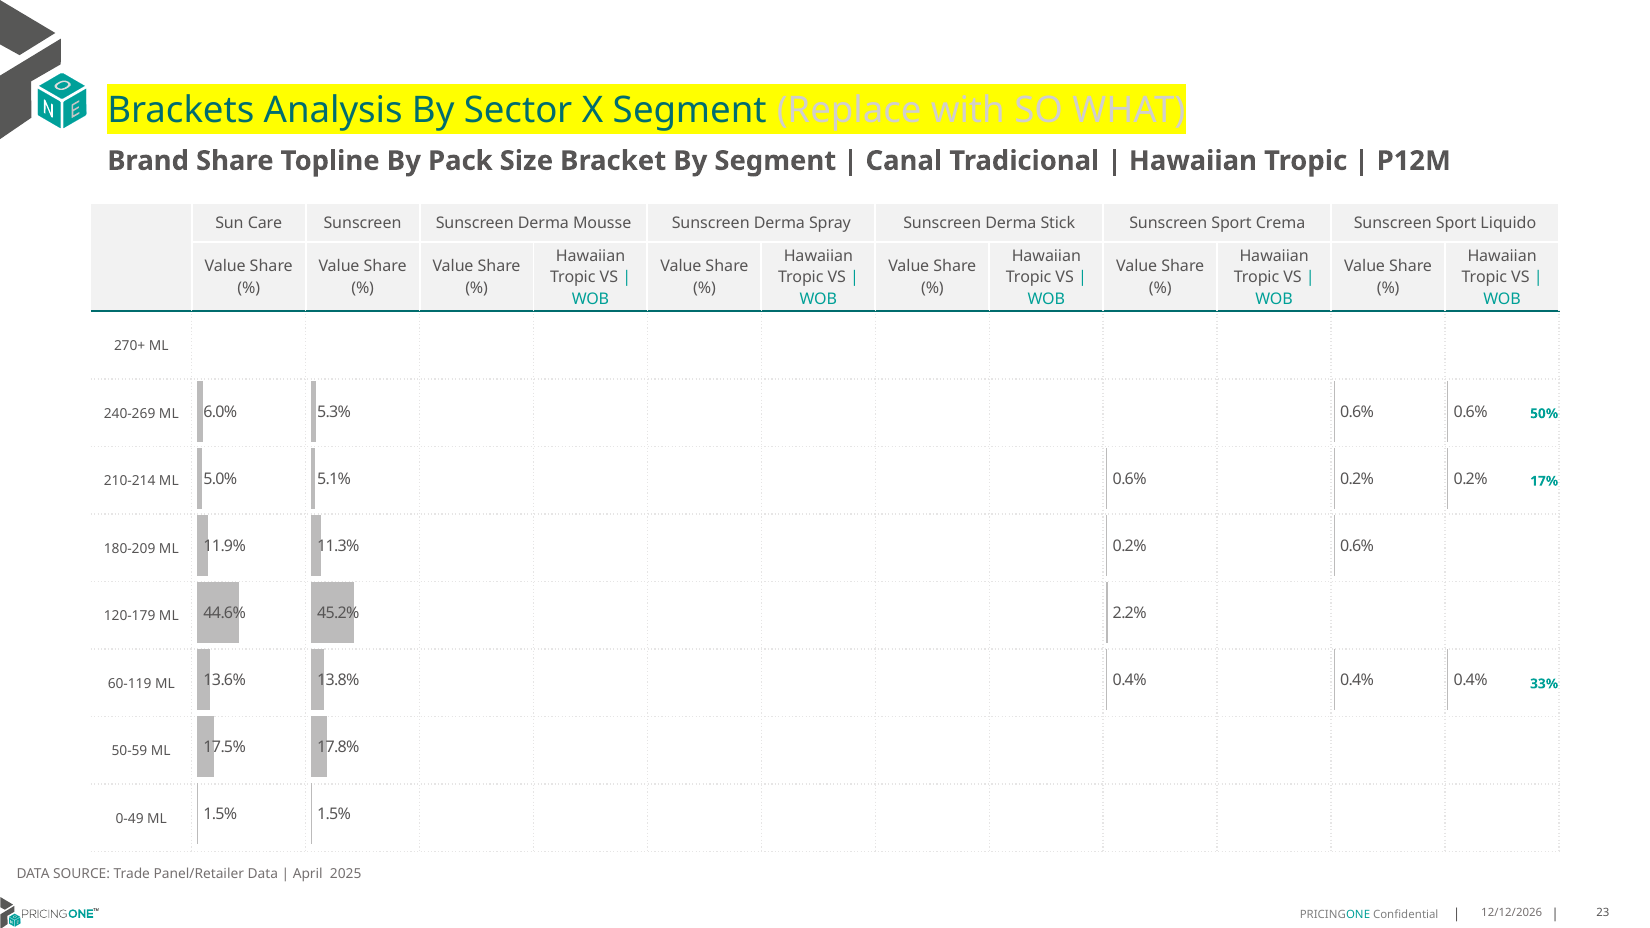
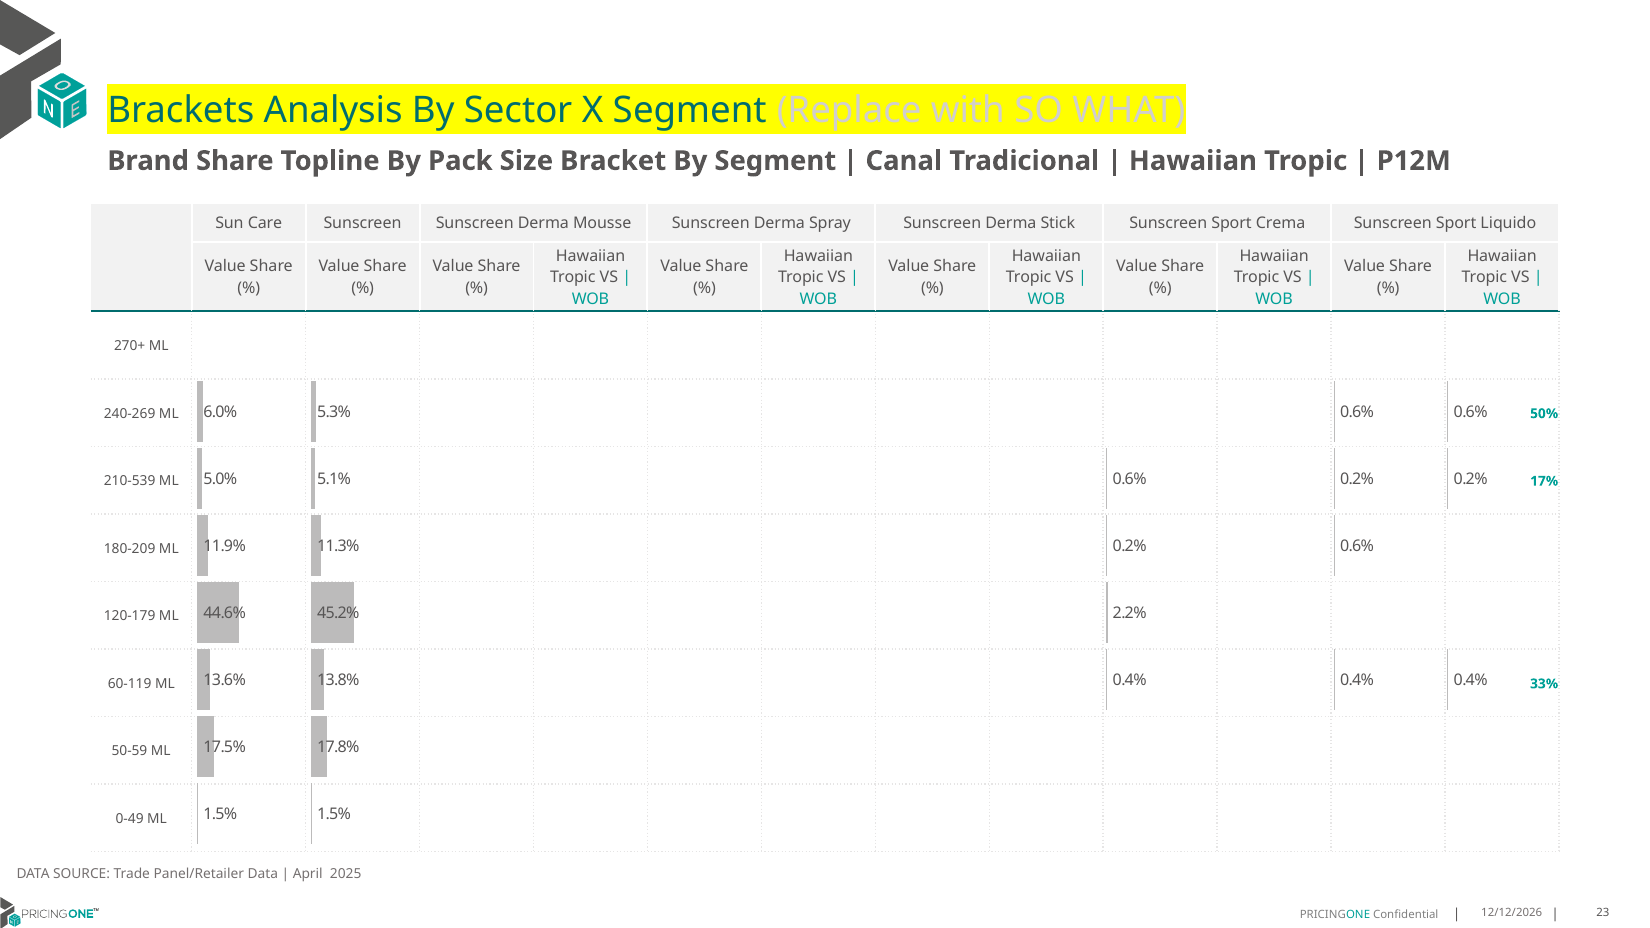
210-214: 210-214 -> 210-539 (130, 481)
